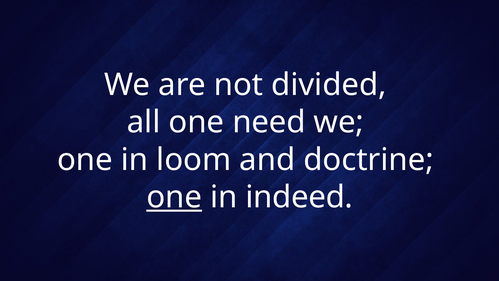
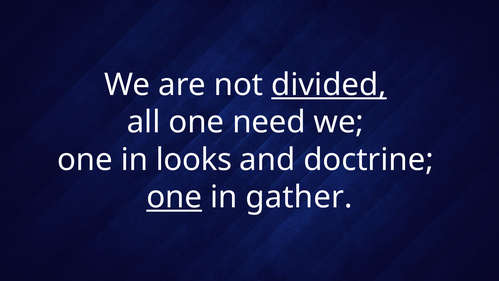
divided underline: none -> present (329, 85)
loom: loom -> looks (194, 160)
indeed: indeed -> gather (299, 197)
